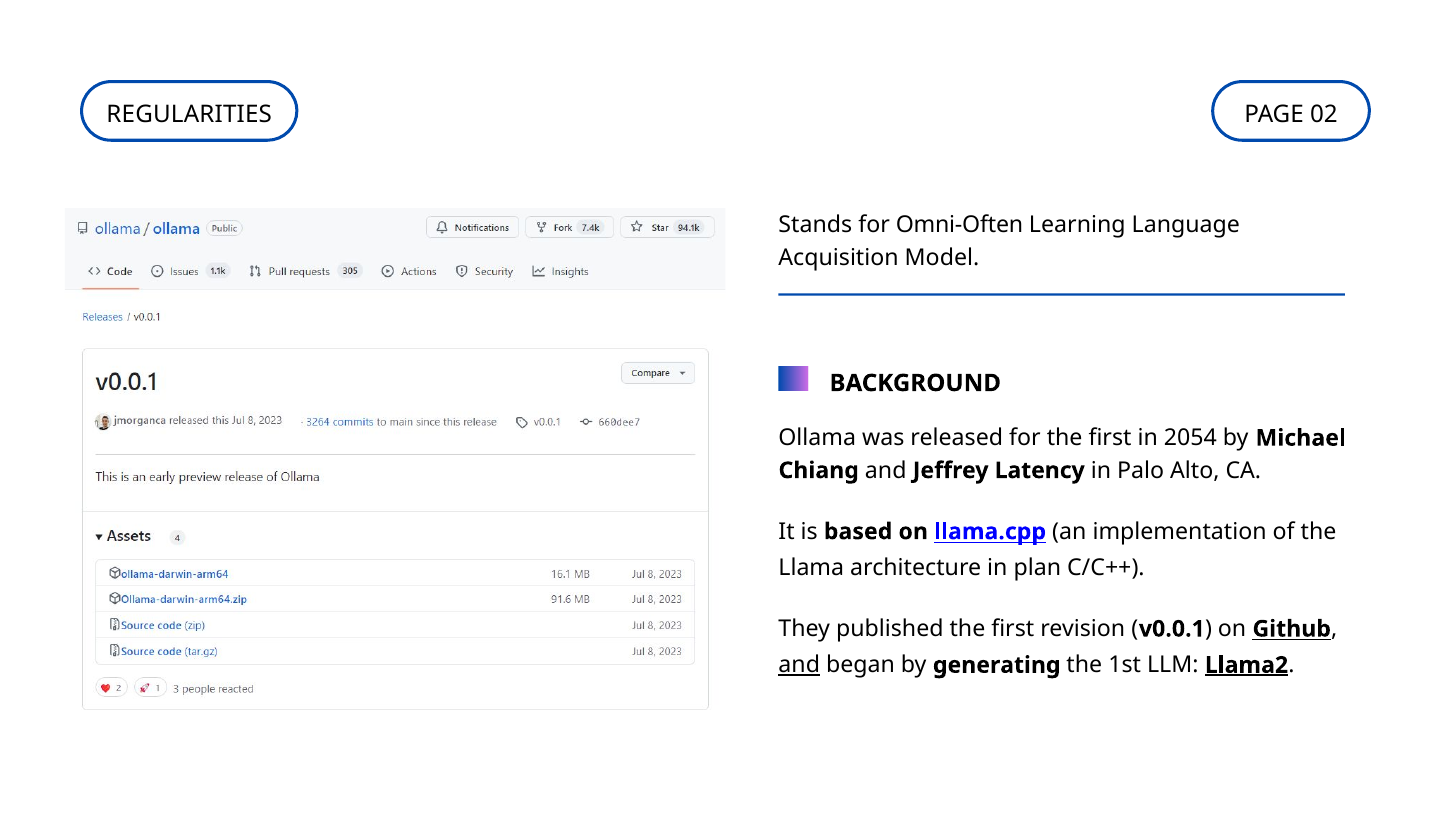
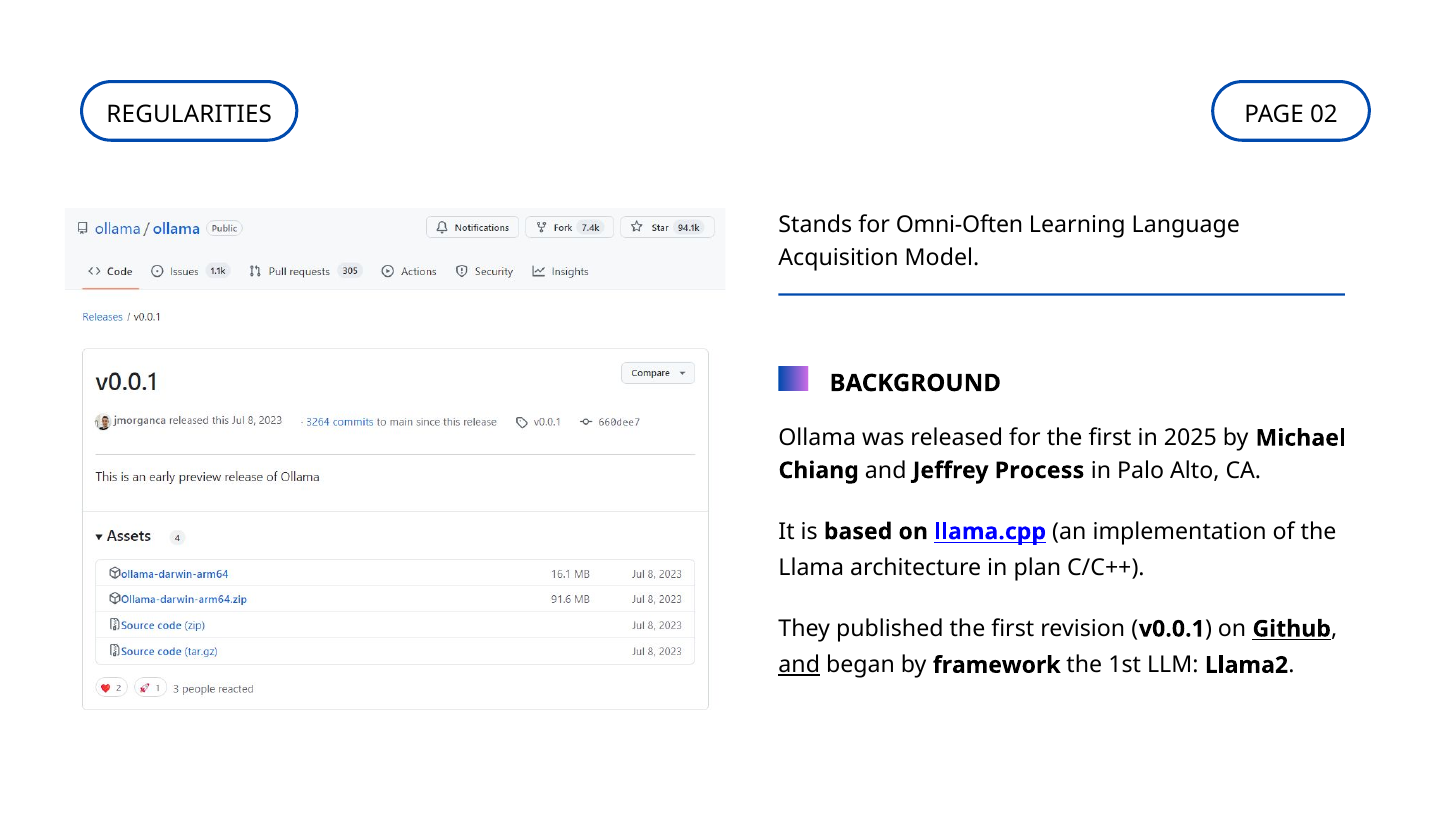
2054: 2054 -> 2025 (1190, 438)
Latency: Latency -> Process (1039, 471)
generating: generating -> framework (997, 665)
Llama2 underline: present -> none (1246, 665)
